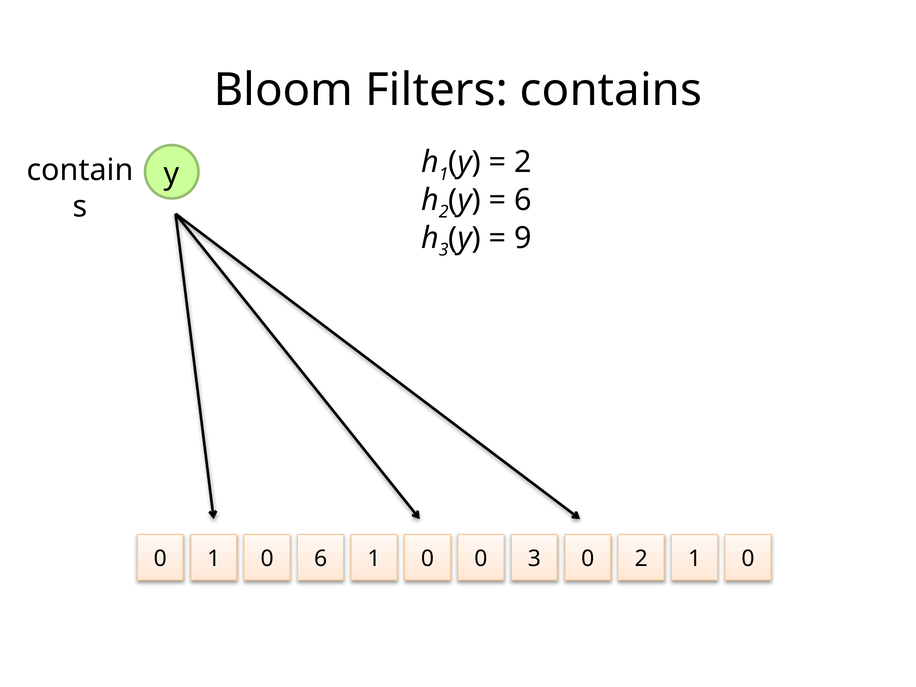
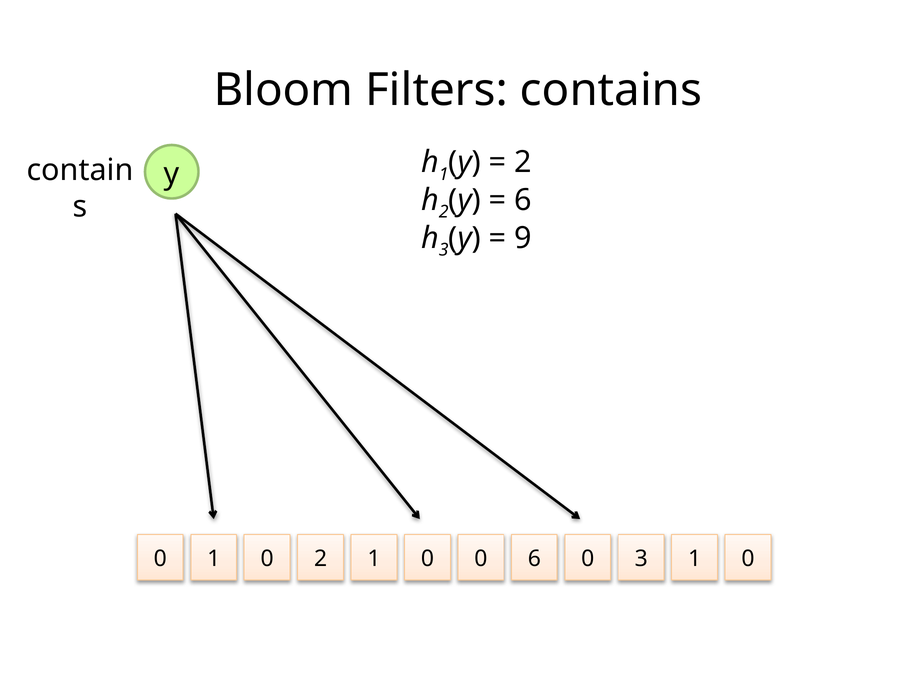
0 6: 6 -> 2 (321, 559)
0 3: 3 -> 6 (534, 559)
0 2: 2 -> 3 (641, 559)
